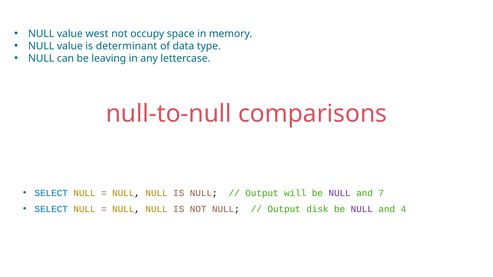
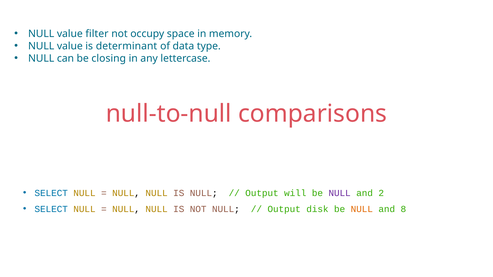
west: west -> filter (97, 34)
leaving: leaving -> closing (109, 58)
7: 7 -> 2 (381, 193)
NULL colour: purple -> orange (362, 209)
4: 4 -> 8 (403, 209)
